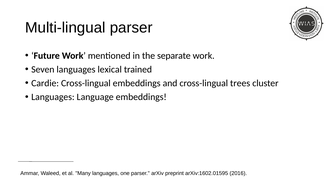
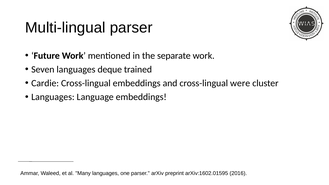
lexical: lexical -> deque (110, 69)
trees: trees -> were (240, 83)
